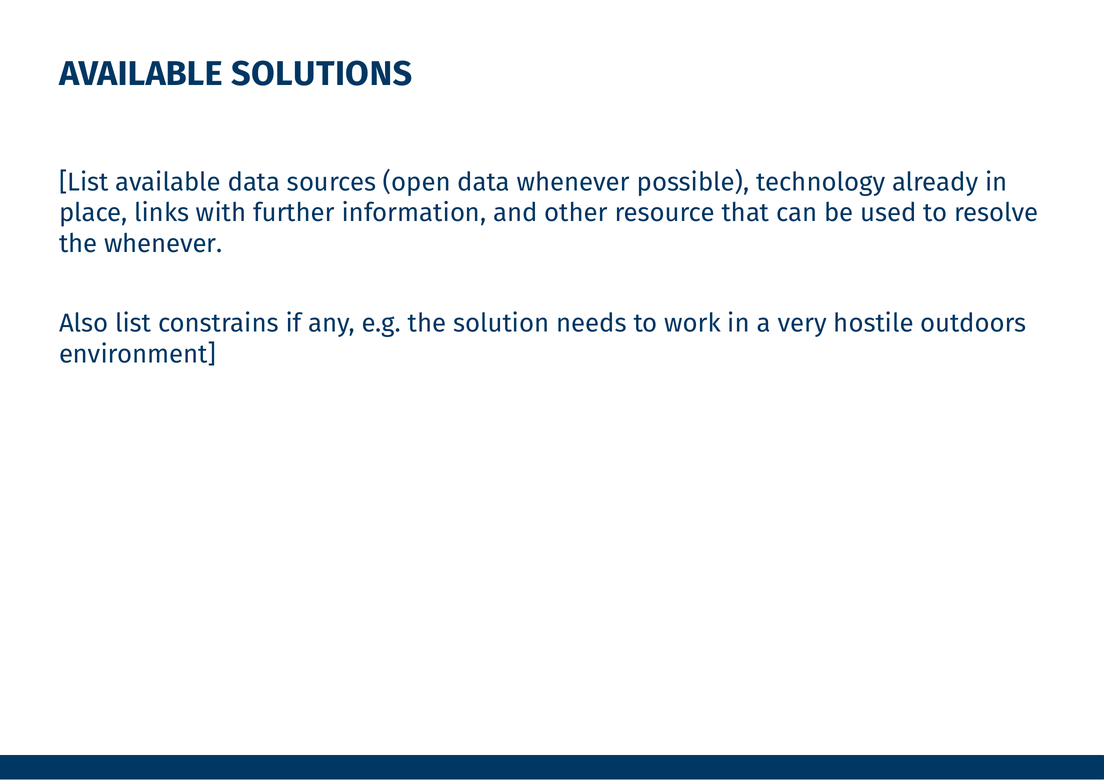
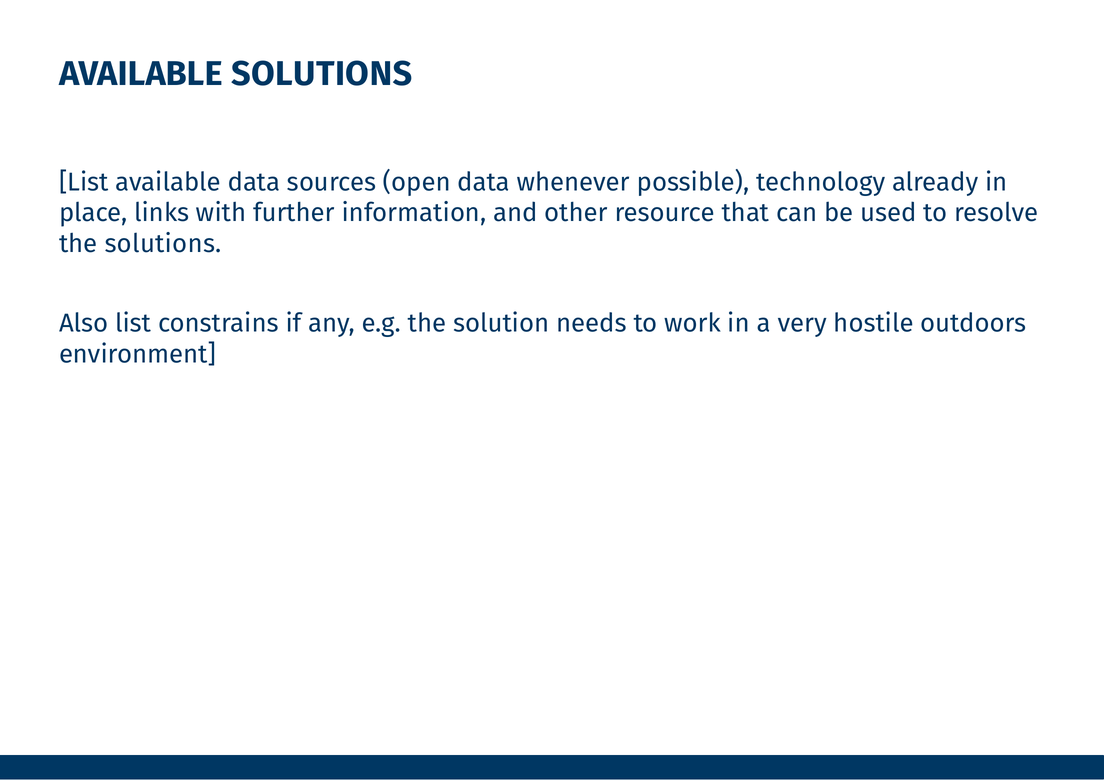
the whenever: whenever -> solutions (163, 244)
